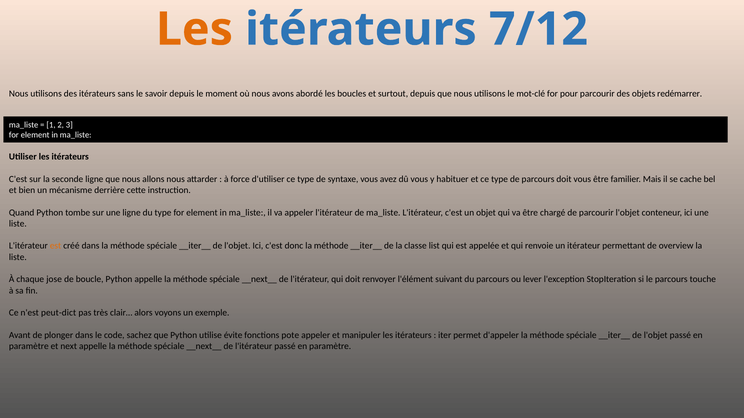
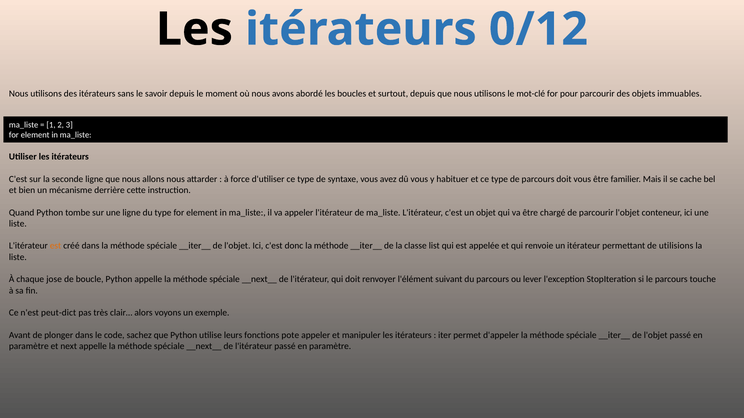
Les colour: orange -> black (194, 29)
7/12: 7/12 -> 0/12 (538, 29)
redémarrer: redémarrer -> immuables (680, 94)
overview: overview -> utilisions (676, 246)
évite: évite -> leurs (233, 335)
